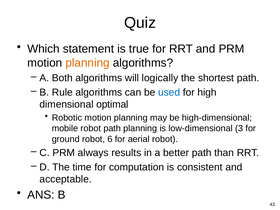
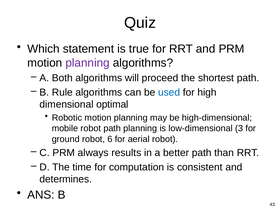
planning colour: orange -> purple (88, 63)
logically: logically -> proceed (160, 78)
acceptable: acceptable -> determines (66, 179)
